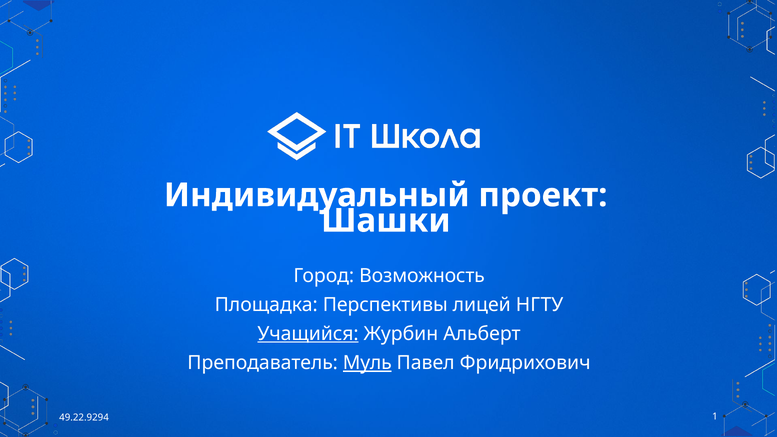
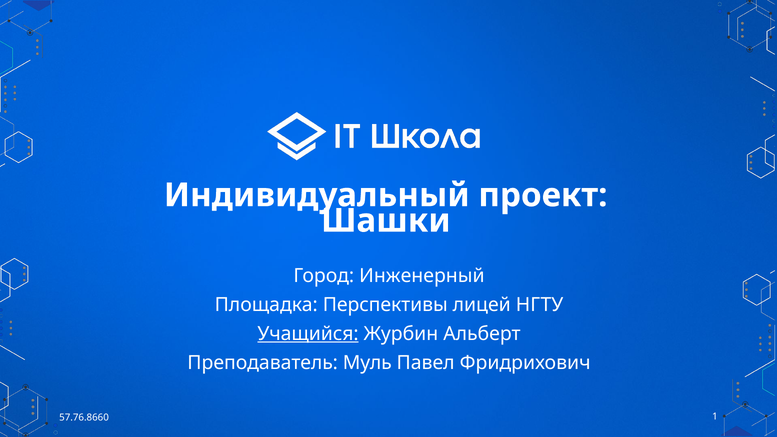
Возможность: Возможность -> Инженерный (422, 276)
Муль underline: present -> none (367, 363)
49.22.9294: 49.22.9294 -> 57.76.8660 (84, 417)
